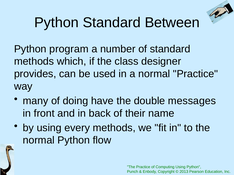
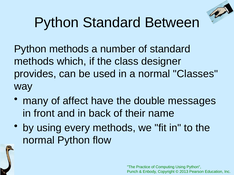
Python program: program -> methods (69, 49)
normal Practice: Practice -> Classes (195, 74)
doing: doing -> affect (75, 101)
